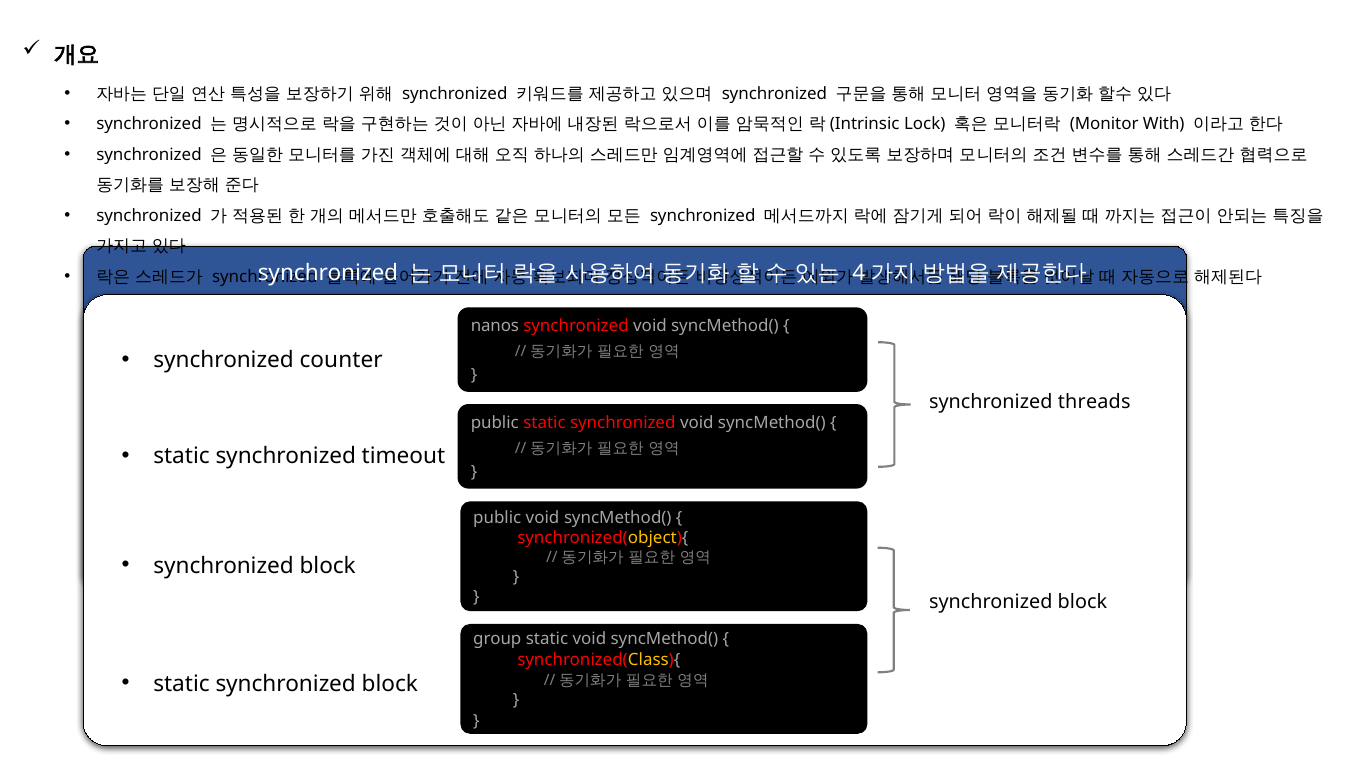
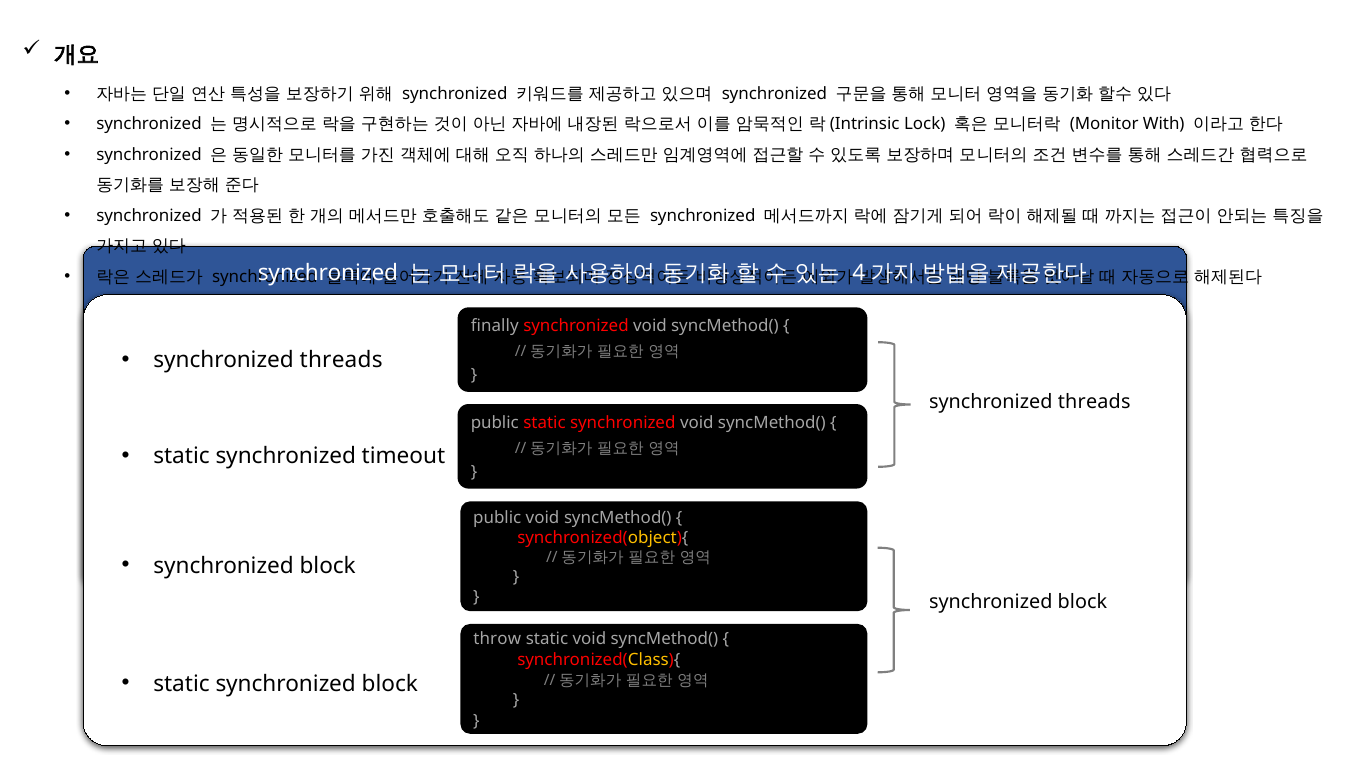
nanos: nanos -> finally (495, 326)
counter: counter -> threads (341, 360)
group: group -> throw (497, 640)
